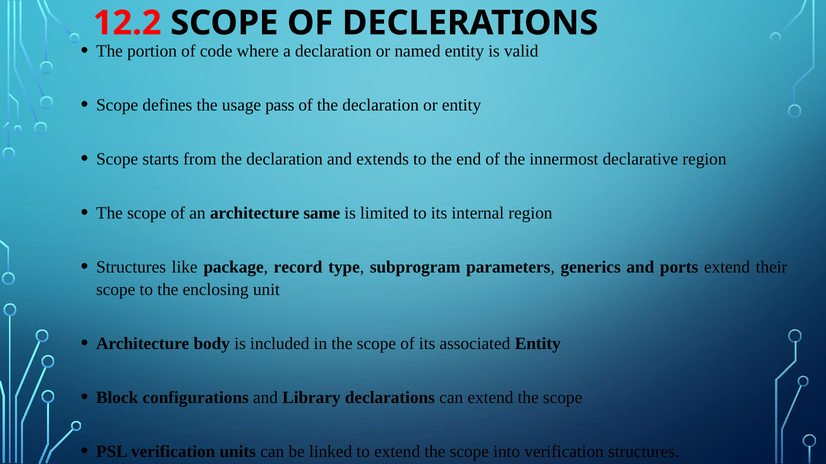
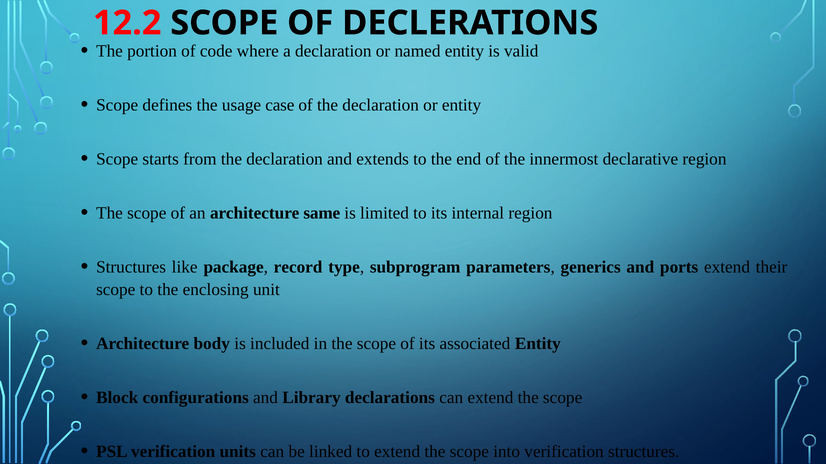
pass: pass -> case (280, 105)
